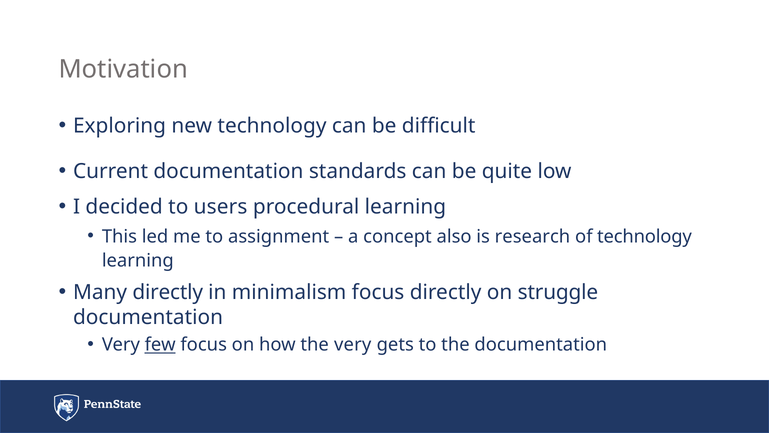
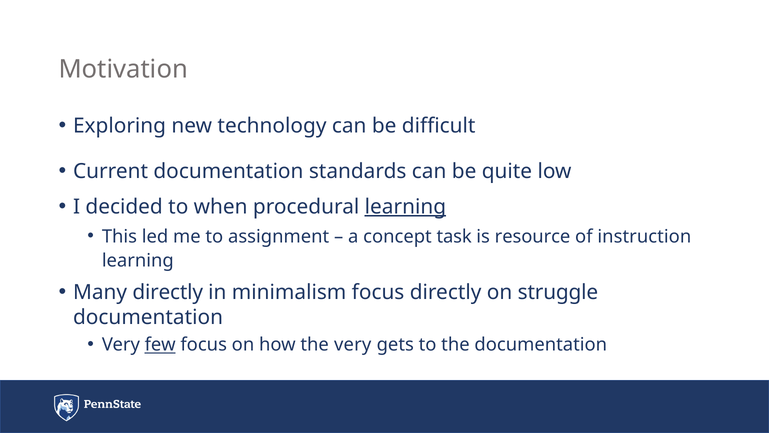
users: users -> when (221, 207)
learning underline: none -> present (405, 207)
also: also -> task (454, 236)
research: research -> resource (533, 236)
of technology: technology -> instruction (644, 236)
